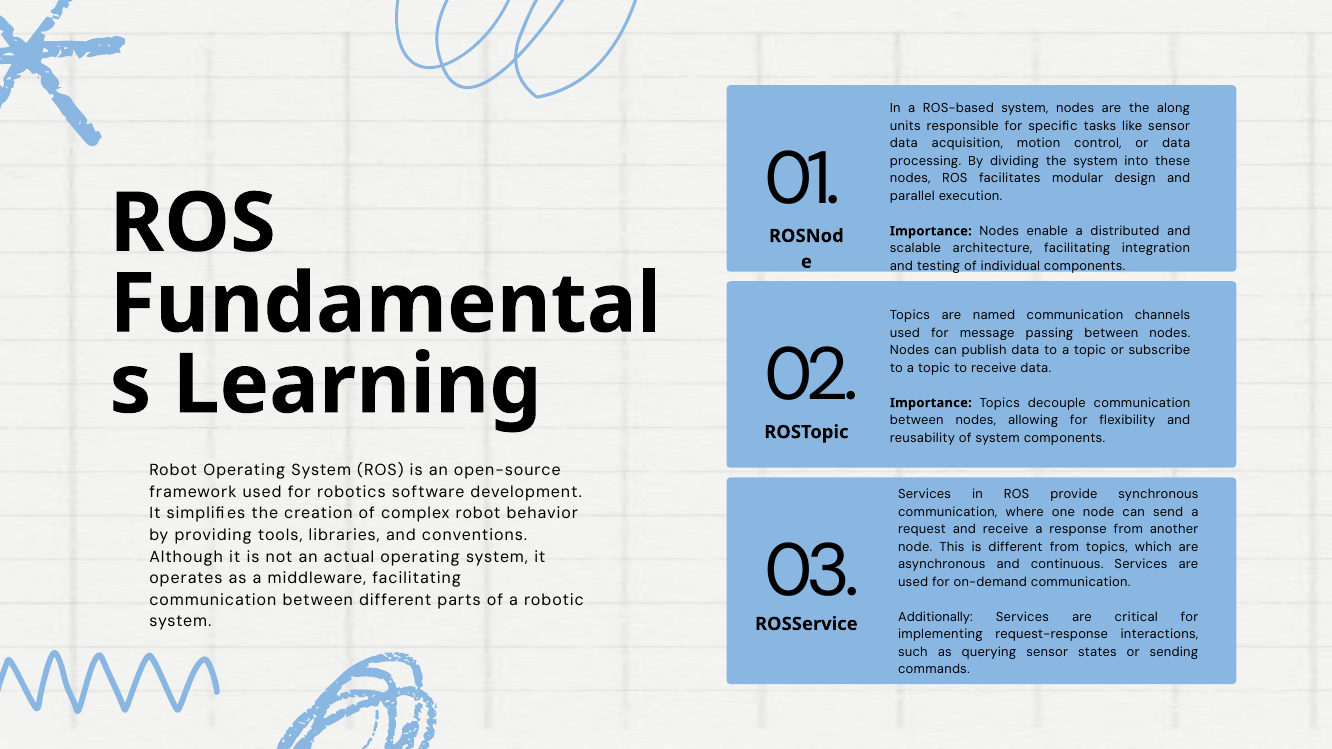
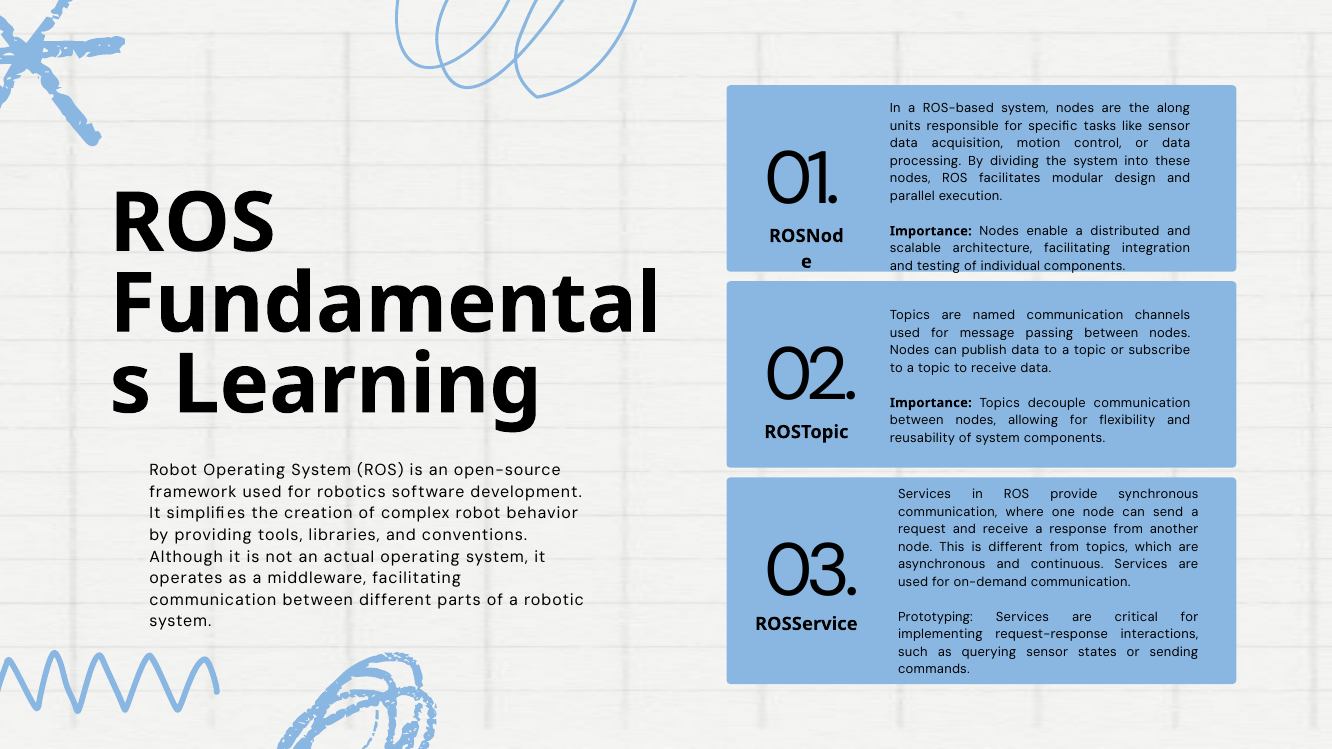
Additionally: Additionally -> Prototyping (936, 617)
